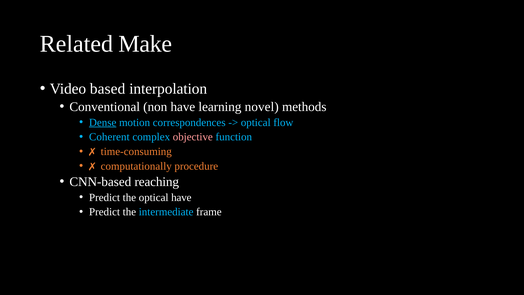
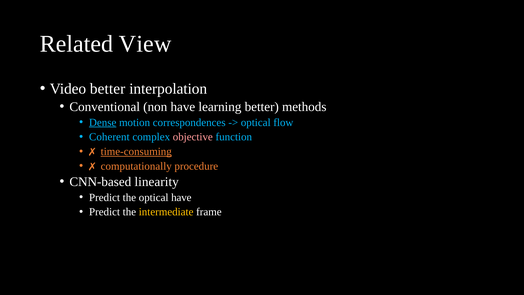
Make: Make -> View (145, 44)
Video based: based -> better (108, 89)
learning novel: novel -> better (262, 107)
time-consuming underline: none -> present (136, 151)
reaching: reaching -> linearity (157, 182)
intermediate colour: light blue -> yellow (166, 212)
